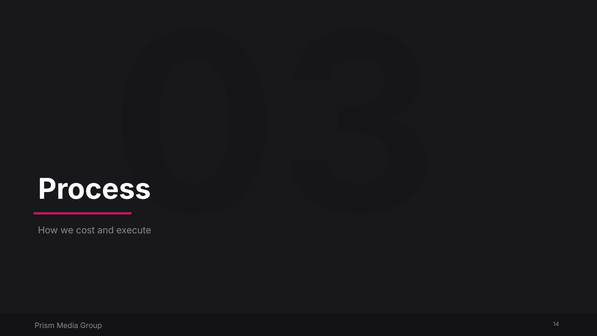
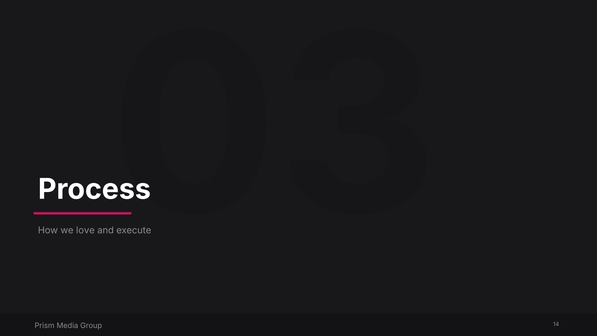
cost: cost -> love (85, 230)
